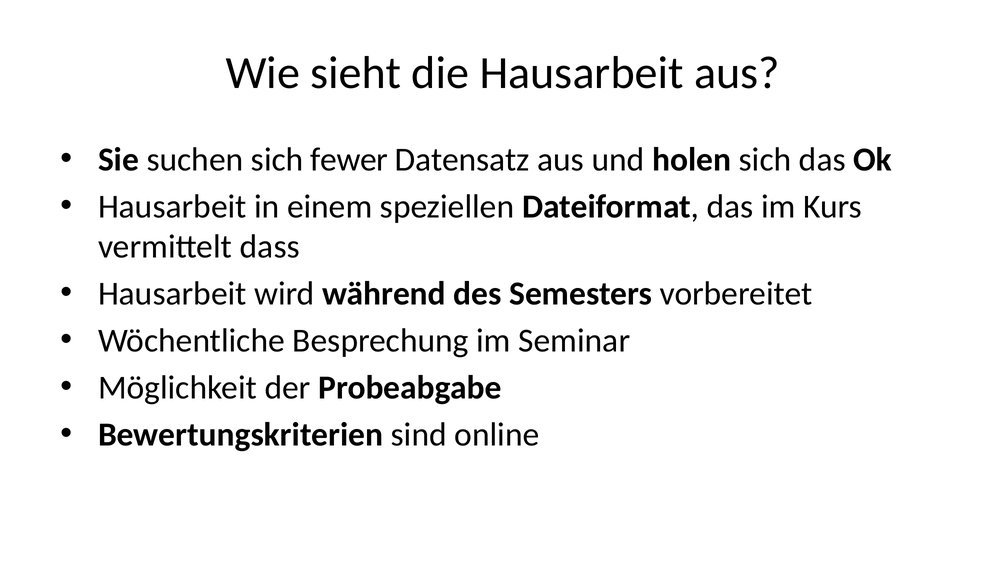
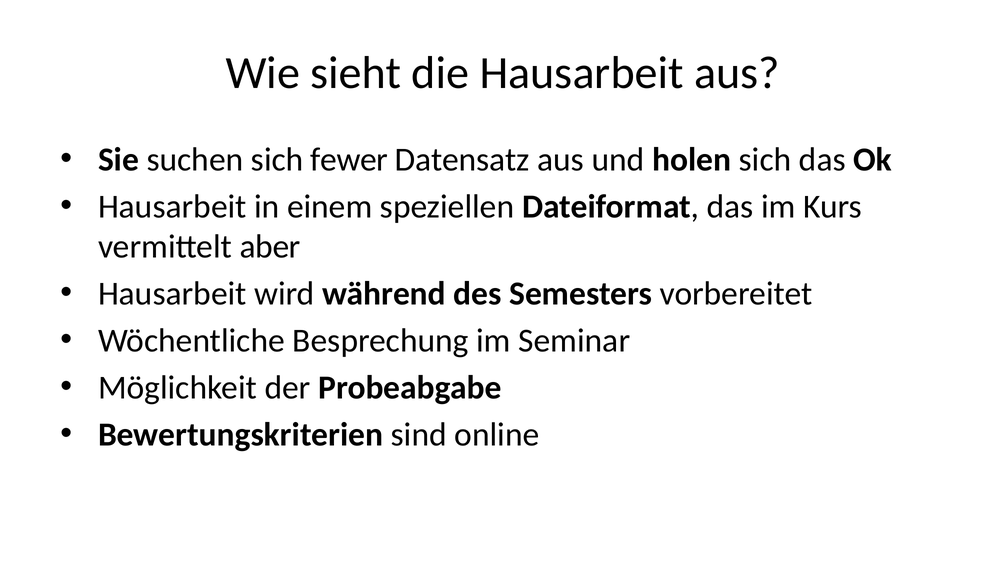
dass: dass -> aber (270, 247)
